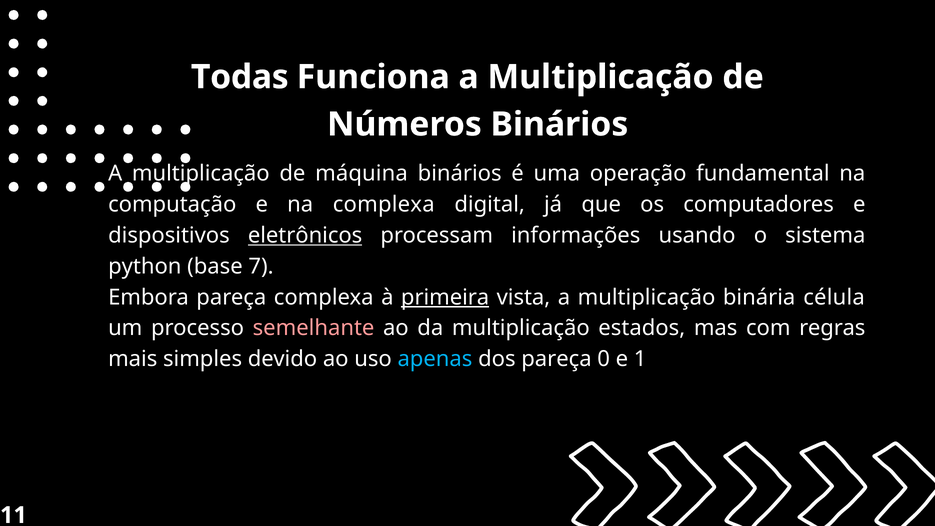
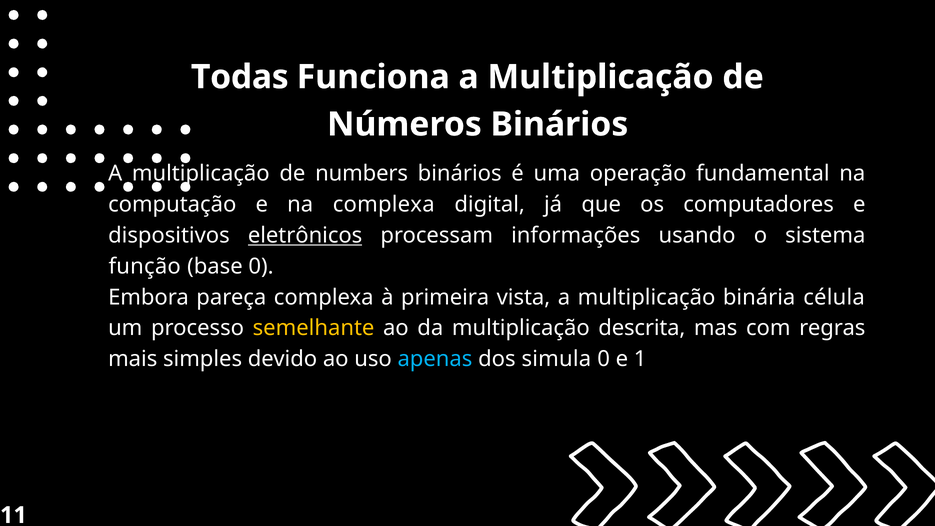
máquina: máquina -> numbers (362, 174)
python: python -> função (145, 266)
base 7: 7 -> 0 (261, 266)
primeira underline: present -> none (445, 297)
semelhante colour: pink -> yellow (314, 328)
estados: estados -> descrita (642, 328)
dos pareça: pareça -> simula (556, 359)
